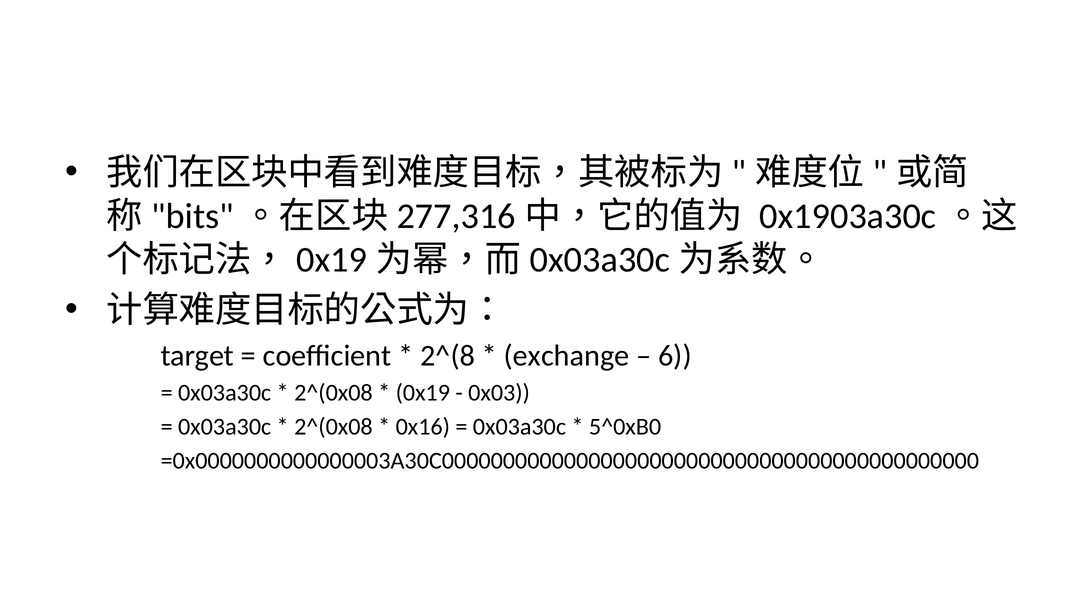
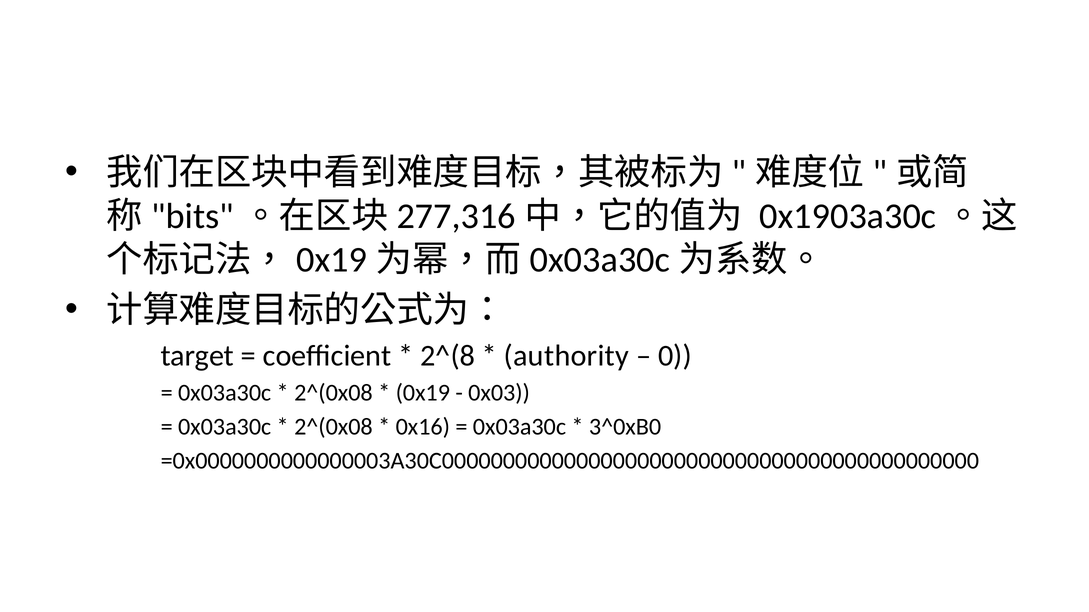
exchange: exchange -> authority (566, 356)
6: 6 -> 0 (675, 356)
5^0xB0: 5^0xB0 -> 3^0xB0 (625, 427)
